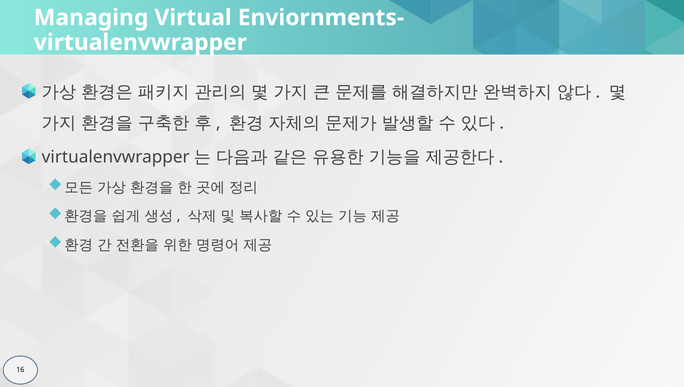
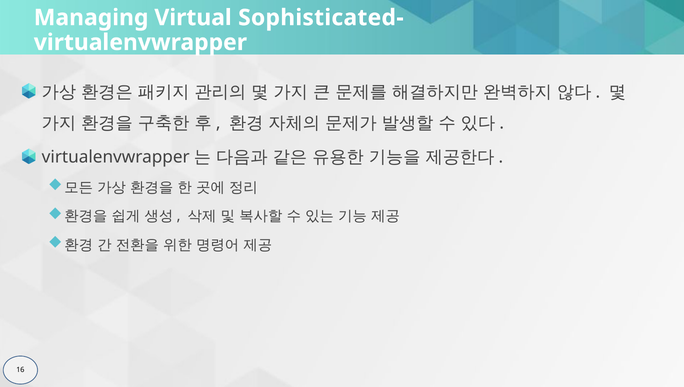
Enviornments-: Enviornments- -> Sophisticated- (321, 18)
